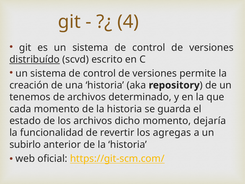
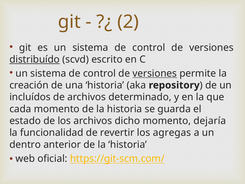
4: 4 -> 2 (128, 22)
versiones underline: none -> present (155, 73)
tenemos: tenemos -> incluídos (30, 97)
subirlo: subirlo -> dentro (25, 144)
